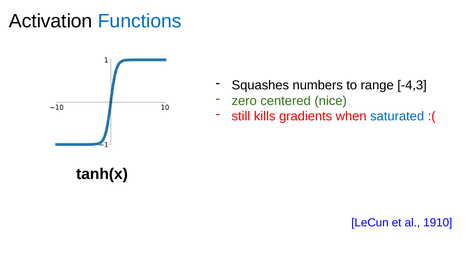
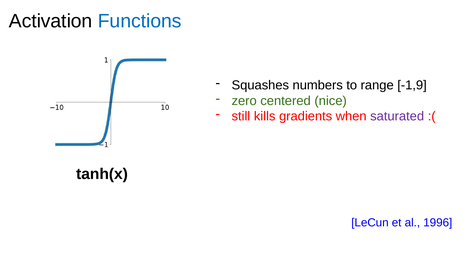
-4,3: -4,3 -> -1,9 (412, 85)
saturated colour: blue -> purple (397, 116)
1910: 1910 -> 1996 (438, 223)
